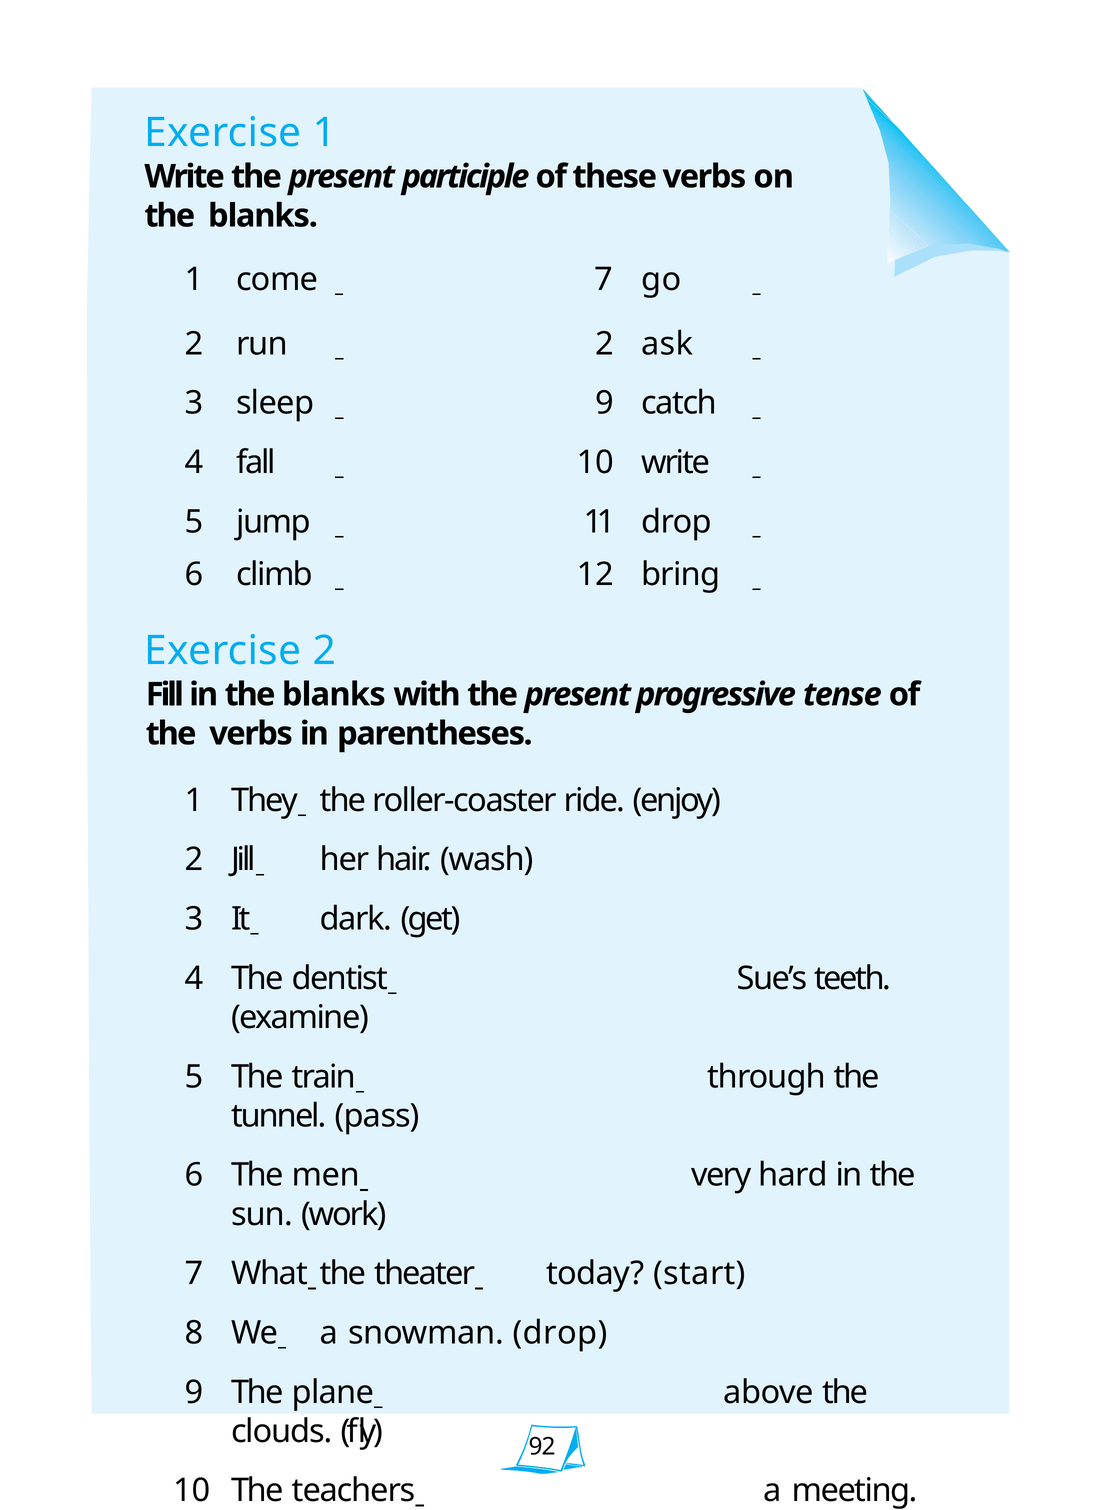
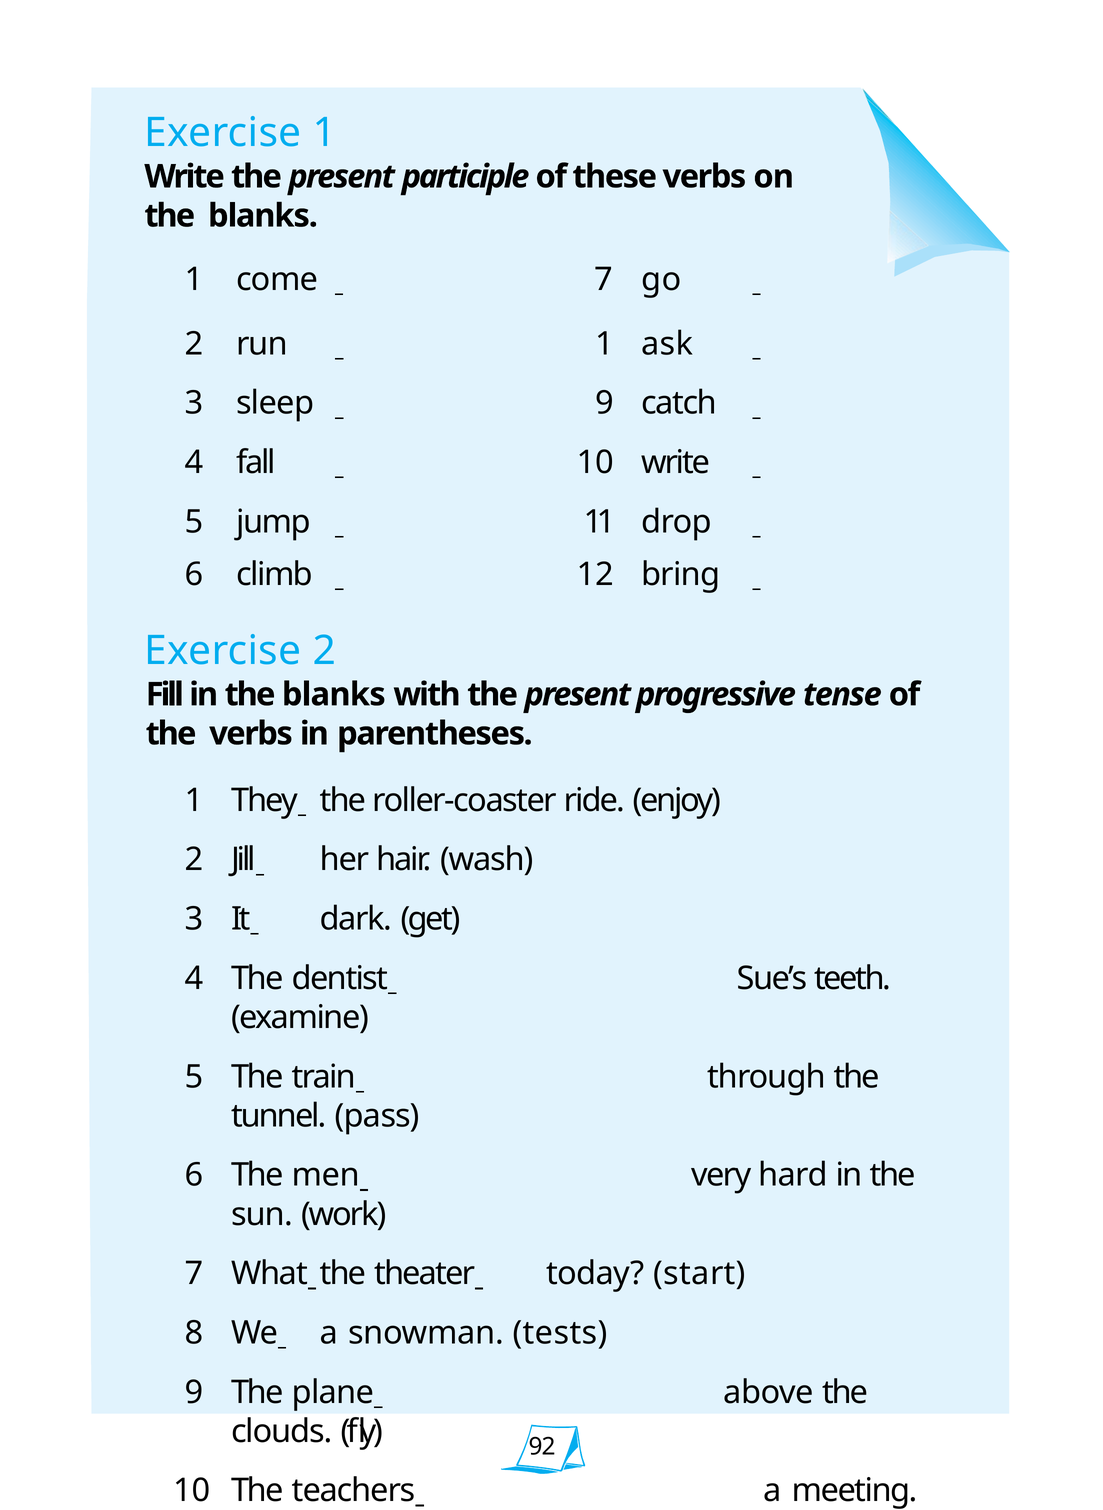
run 2: 2 -> 1 (605, 344)
snowman drop: drop -> tests (560, 1333)
